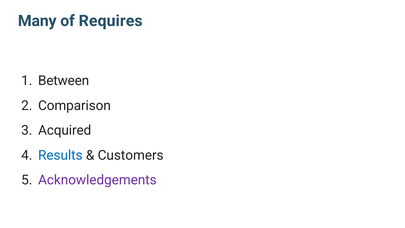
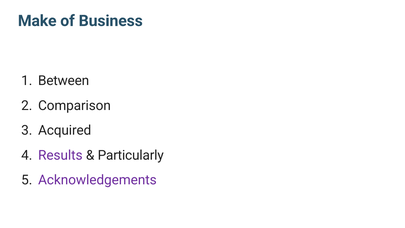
Many: Many -> Make (37, 21)
Requires: Requires -> Business (111, 21)
Results colour: blue -> purple (60, 155)
Customers: Customers -> Particularly (131, 155)
